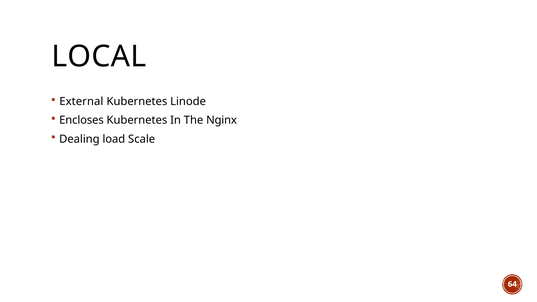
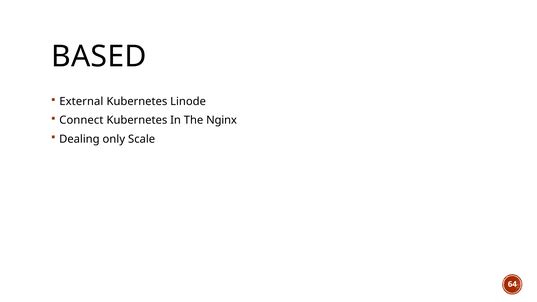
LOCAL: LOCAL -> BASED (99, 57)
Encloses: Encloses -> Connect (81, 120)
load: load -> only (114, 139)
